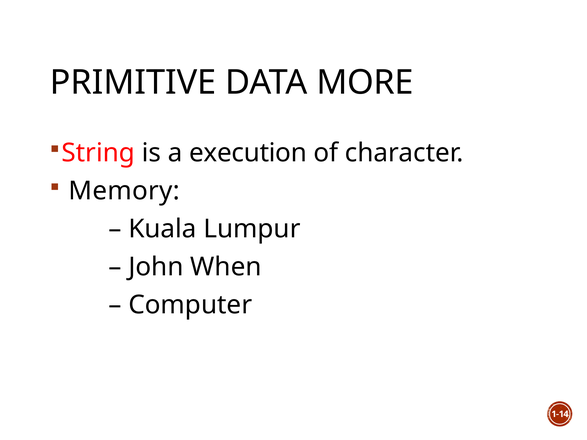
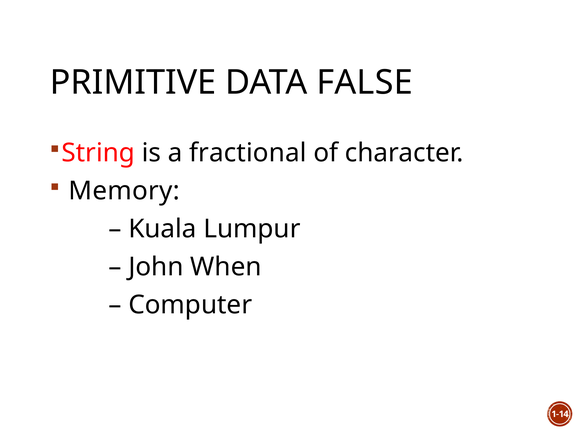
MORE: MORE -> FALSE (365, 83)
execution: execution -> fractional (248, 153)
